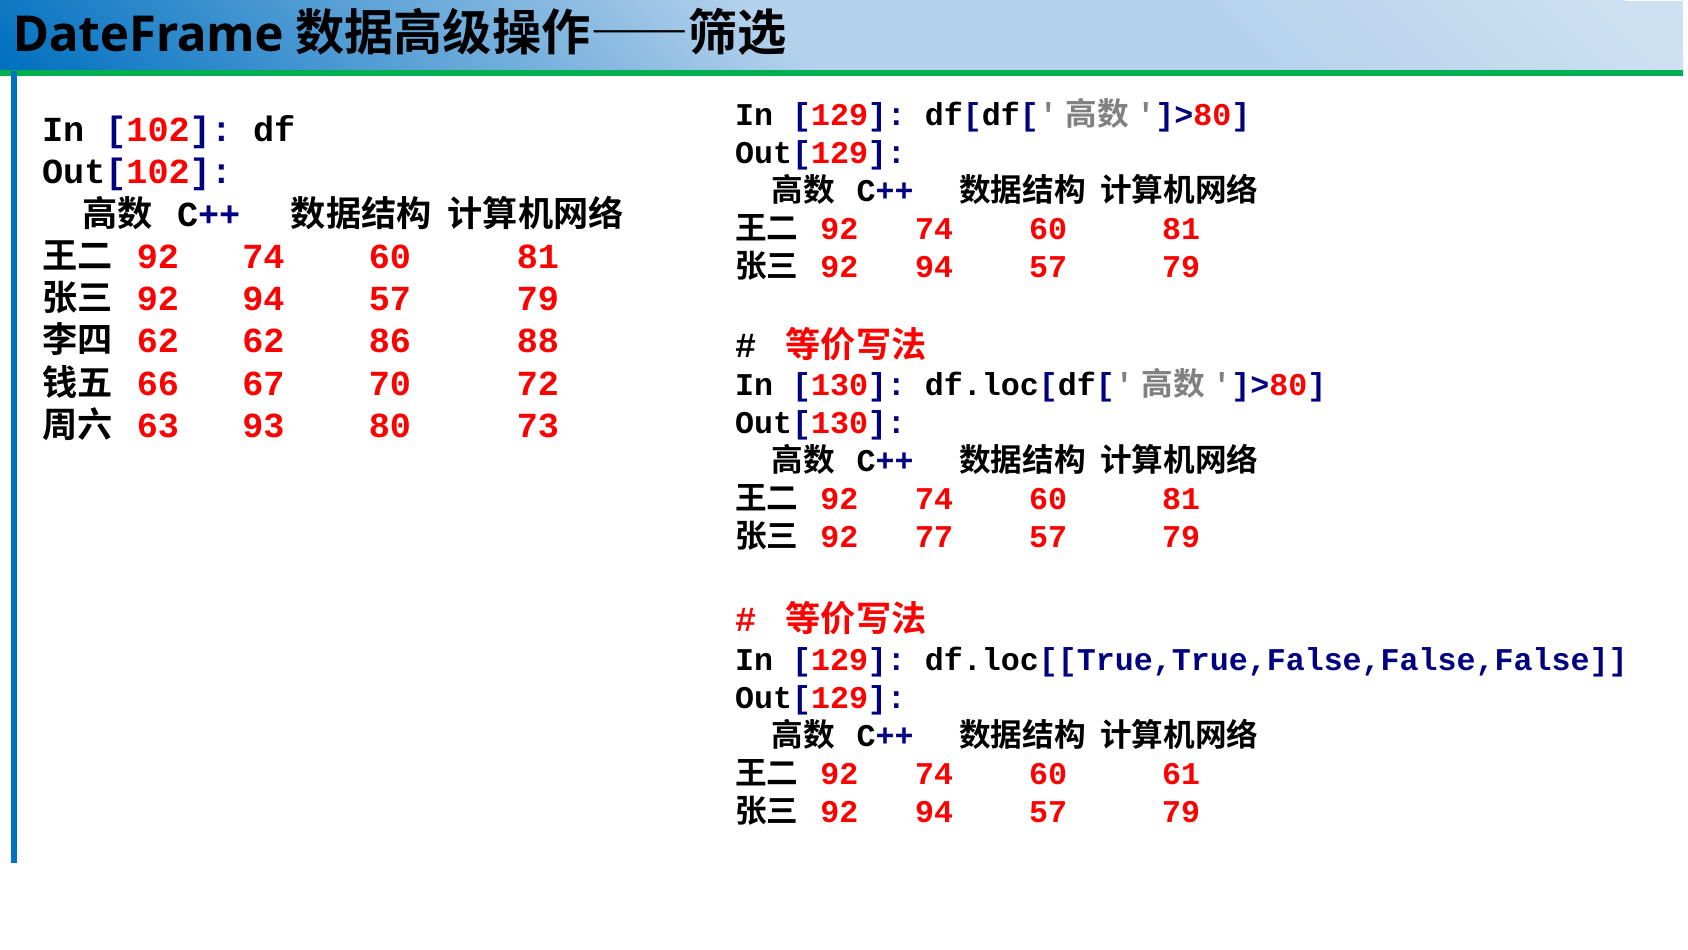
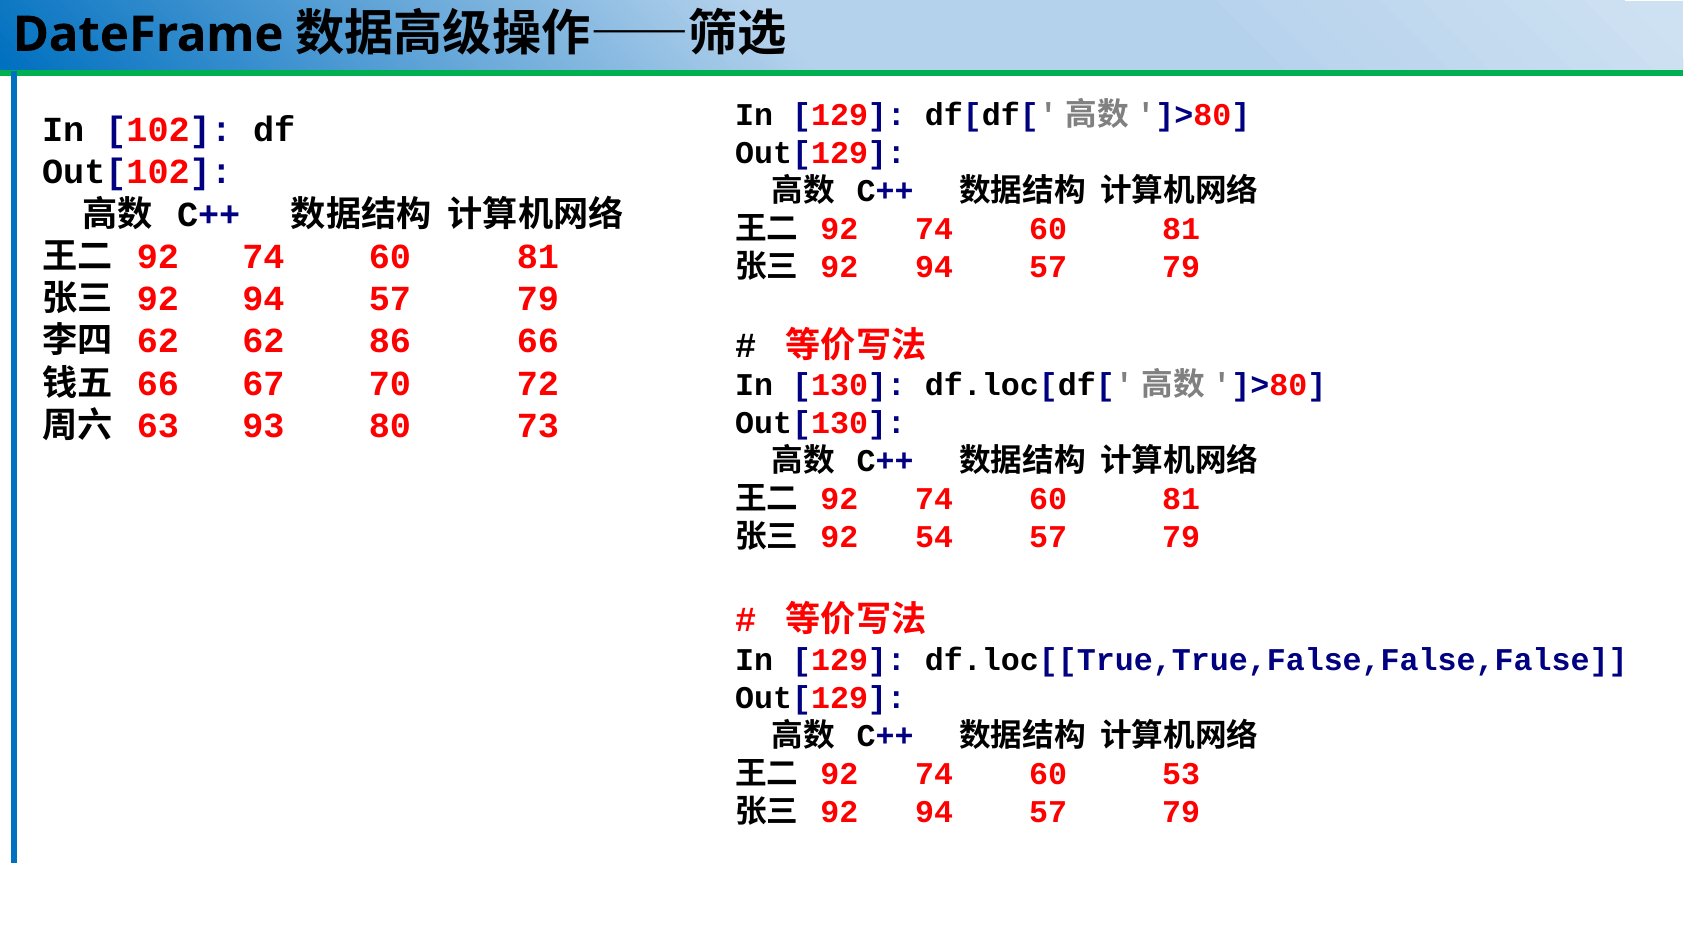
86 88: 88 -> 66 (538, 341)
77: 77 -> 54 (934, 537)
61: 61 -> 53 (1181, 773)
